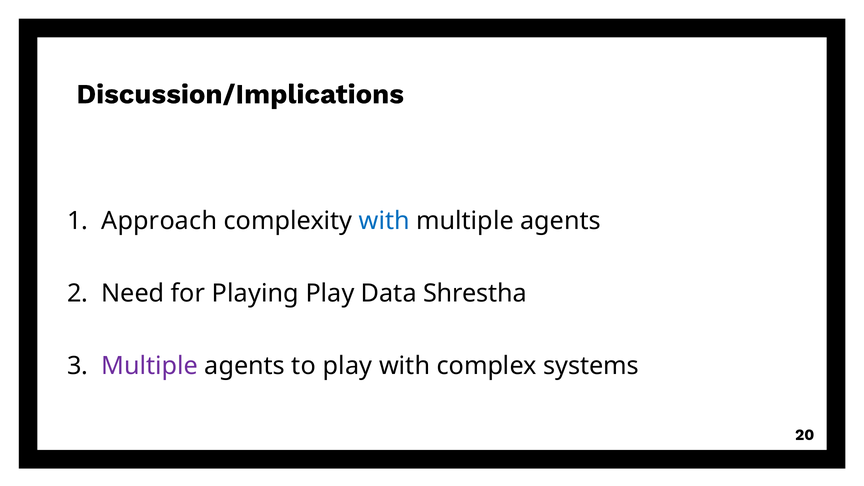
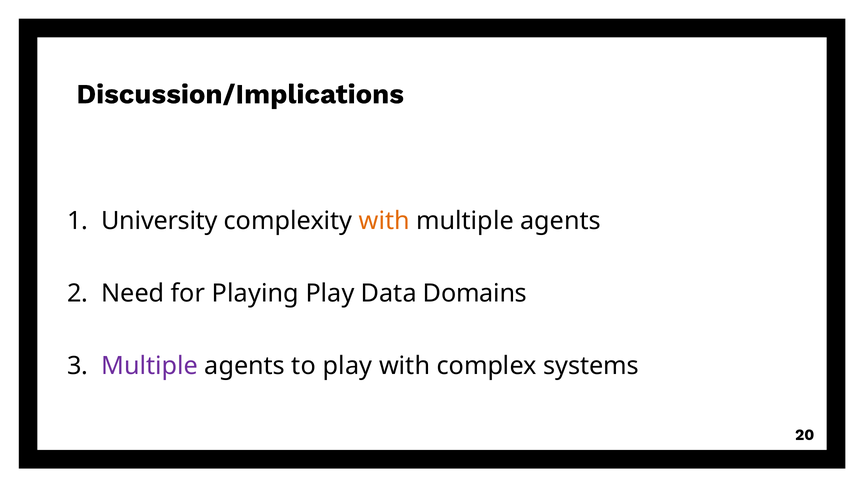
Approach: Approach -> University (159, 221)
with colour: blue -> orange (384, 221)
Shrestha: Shrestha -> Domains (475, 293)
